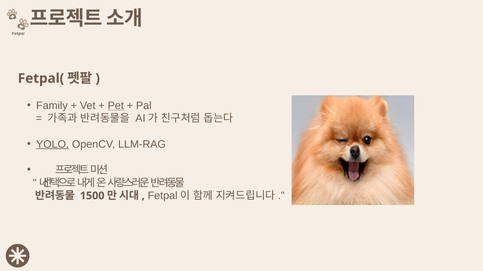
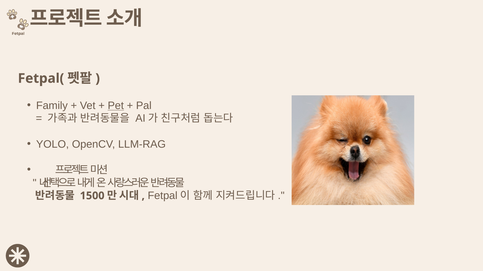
YOLO underline: present -> none (53, 145)
